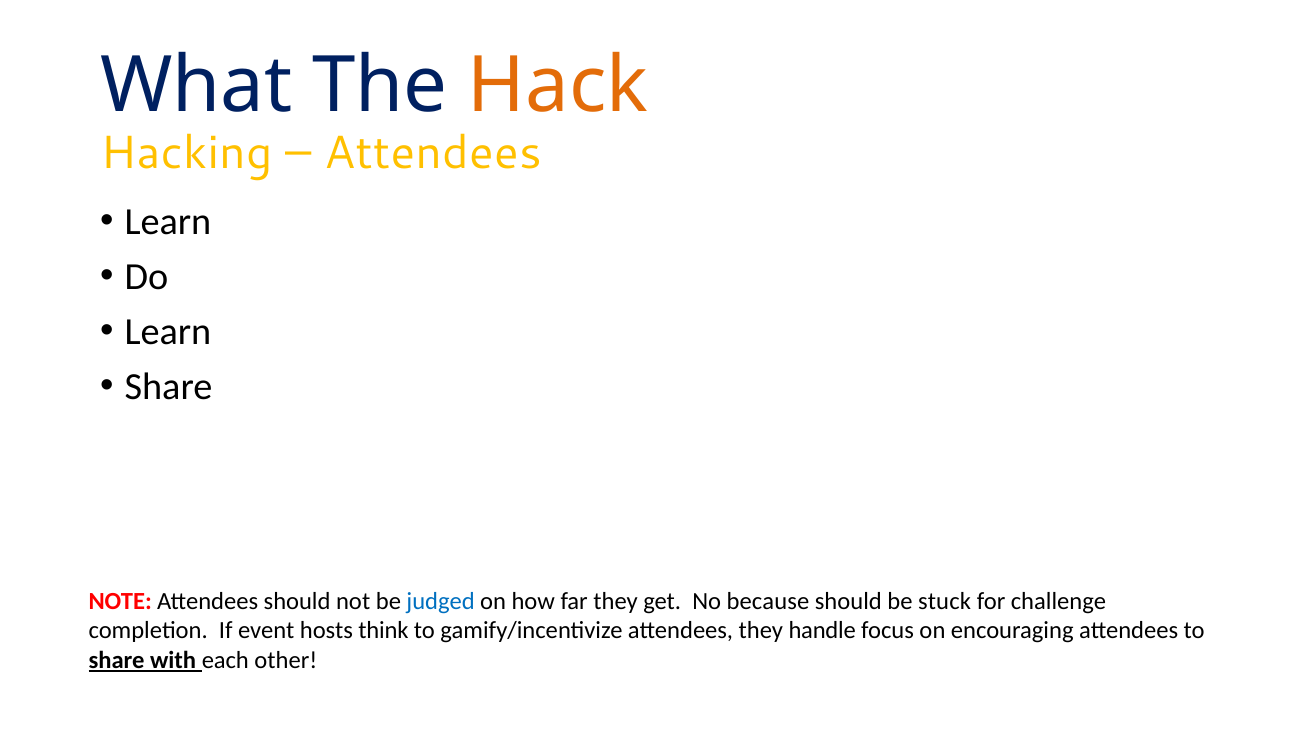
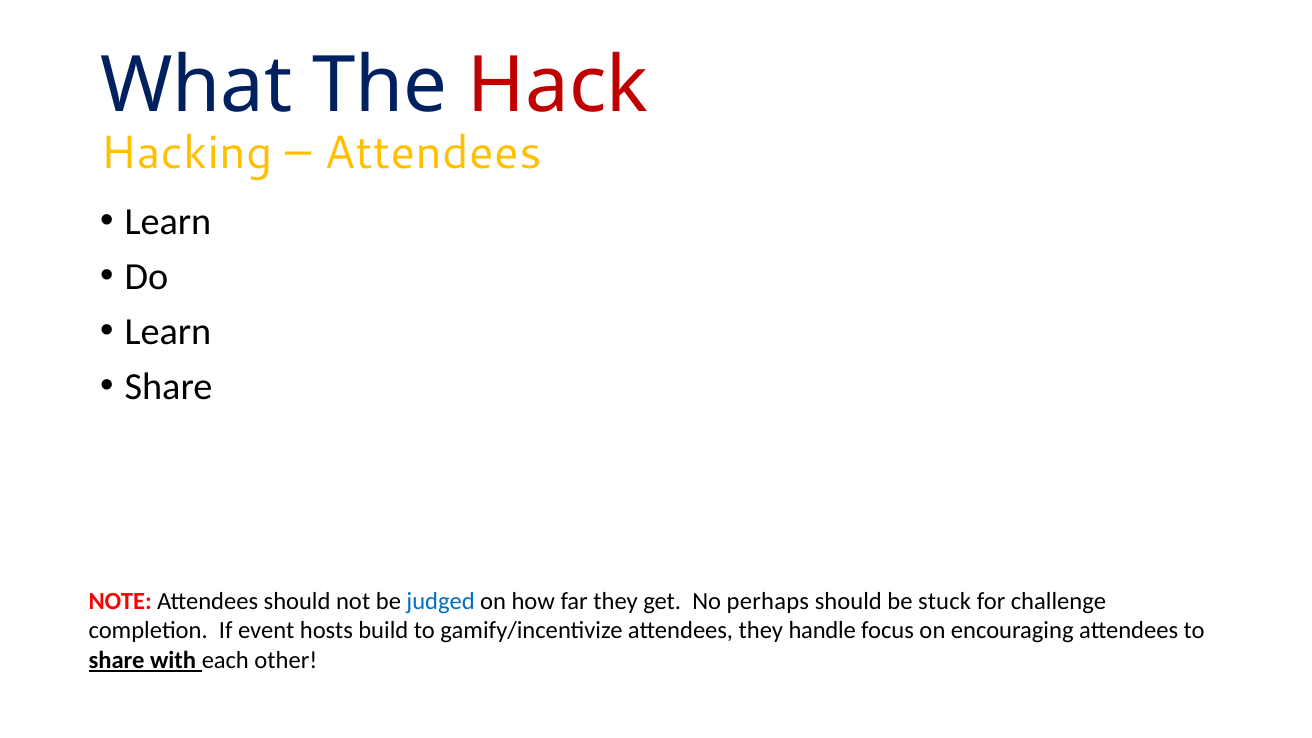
Hack colour: orange -> red (558, 86)
because: because -> perhaps (768, 601)
think: think -> build (383, 631)
